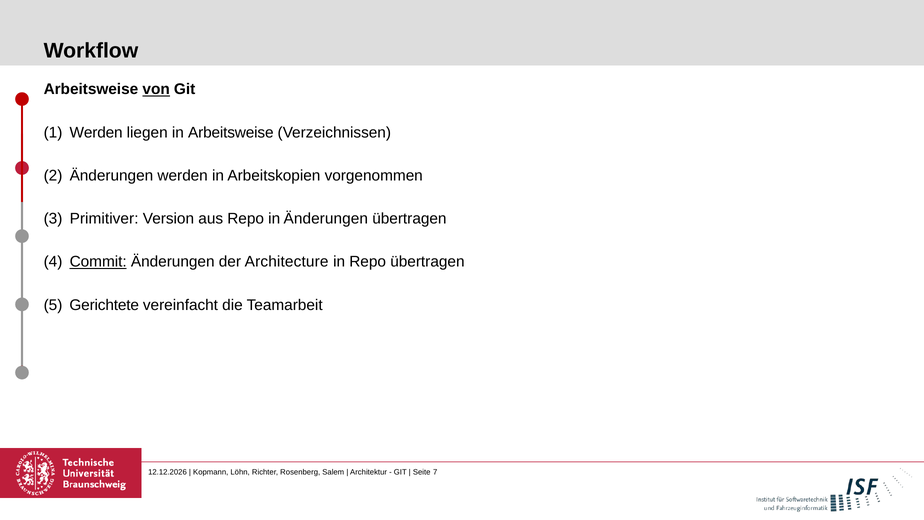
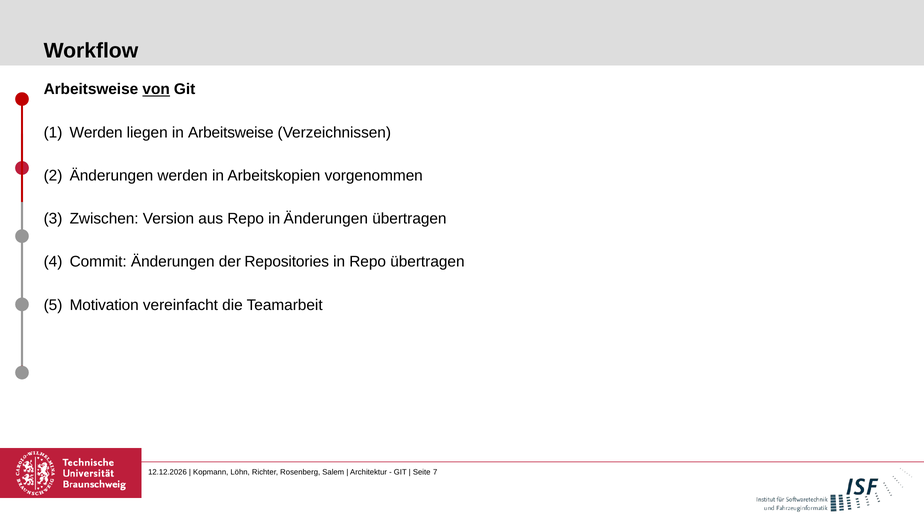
Primitiver: Primitiver -> Zwischen (104, 219)
Commit underline: present -> none (98, 262)
Architecture: Architecture -> Repositories (287, 262)
Gerichtete: Gerichtete -> Motivation (104, 305)
